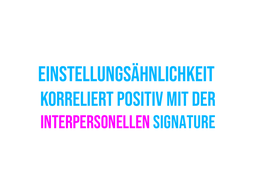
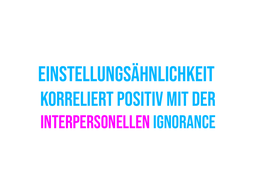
Signature: Signature -> Ignorance (184, 122)
